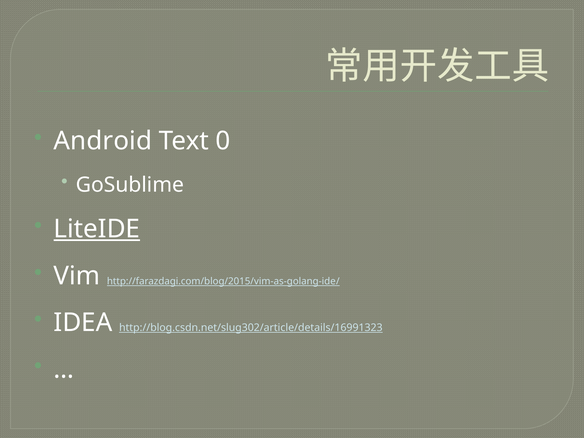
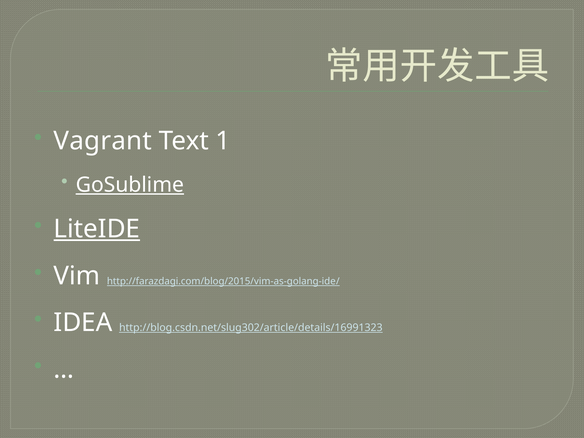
Android: Android -> Vagrant (103, 141)
0: 0 -> 1 (223, 141)
GoSublime underline: none -> present (130, 185)
